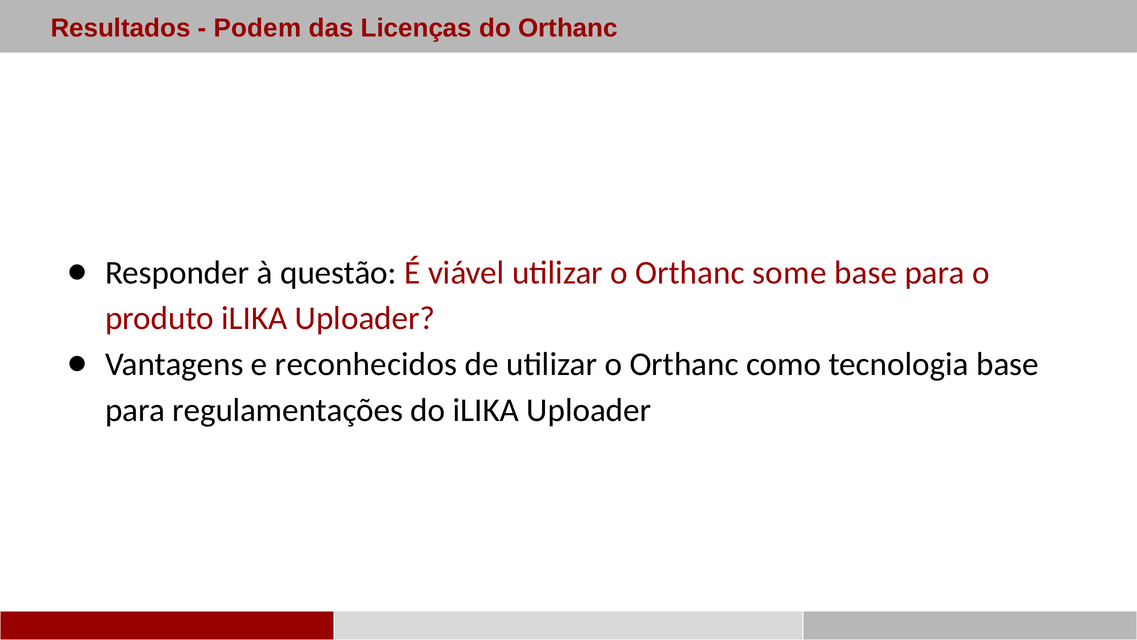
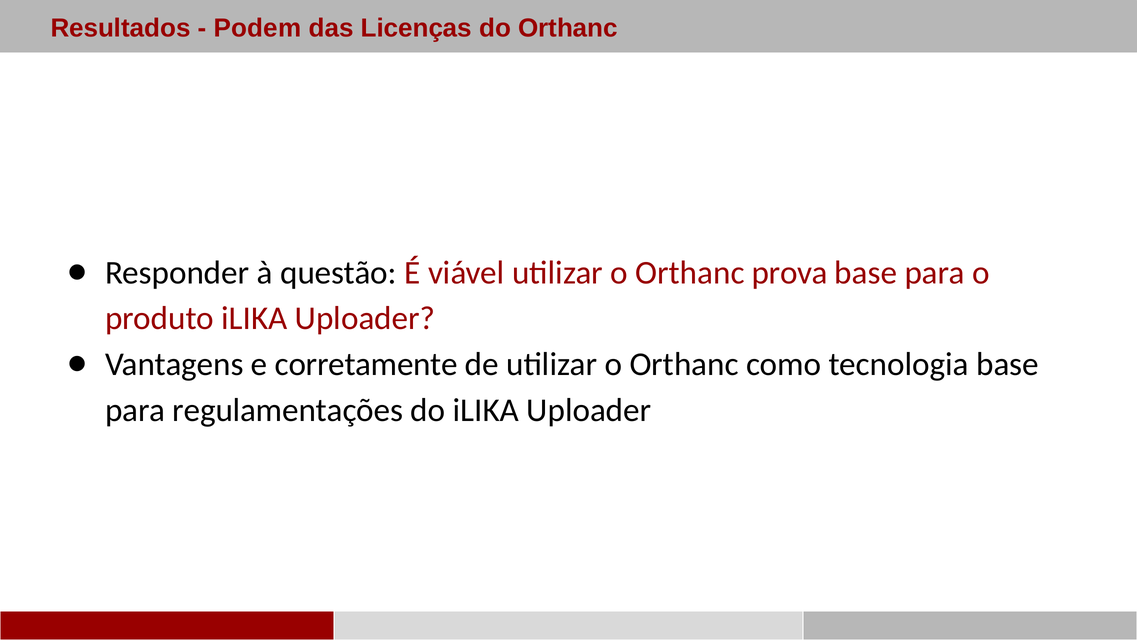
some: some -> prova (790, 273)
reconhecidos: reconhecidos -> corretamente (366, 364)
